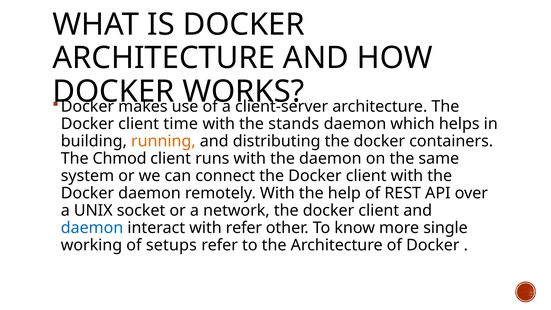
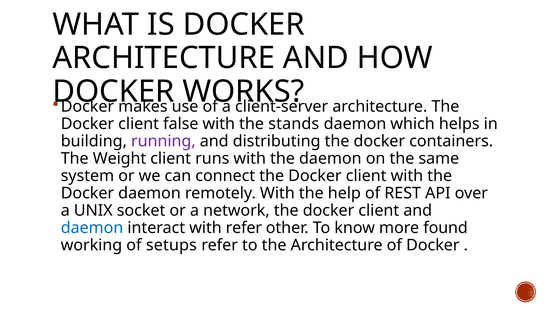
time: time -> false (181, 124)
running colour: orange -> purple (163, 141)
Chmod: Chmod -> Weight (120, 158)
single: single -> found (446, 228)
